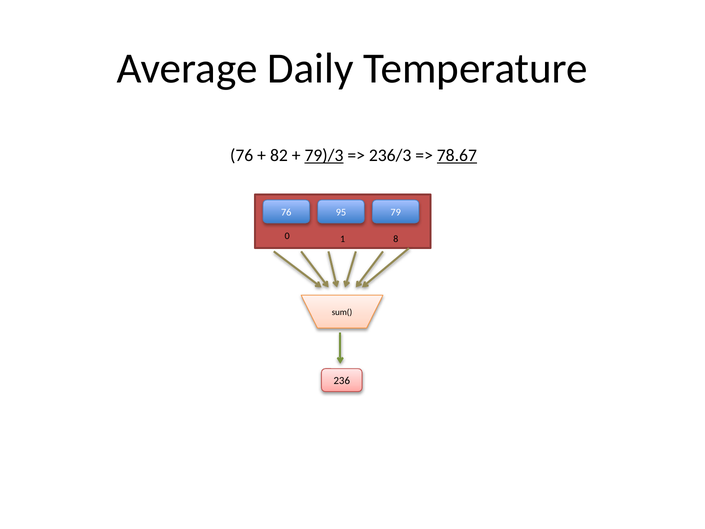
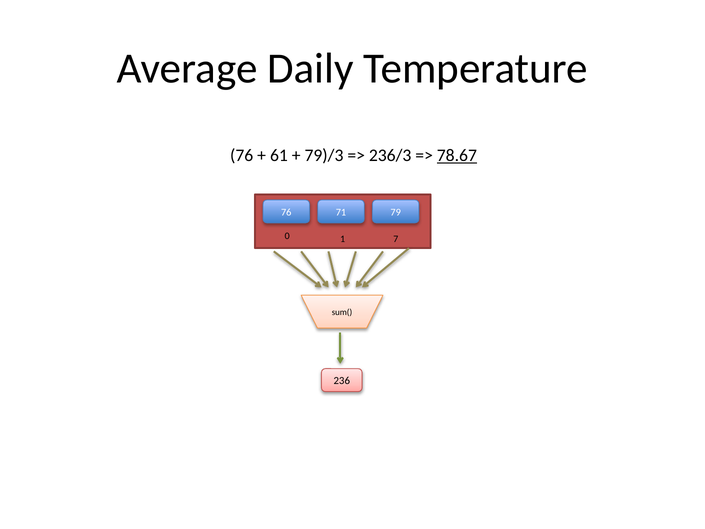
82: 82 -> 61 (279, 155)
79)/3 underline: present -> none (324, 155)
95: 95 -> 71 (341, 212)
8: 8 -> 7 (396, 239)
